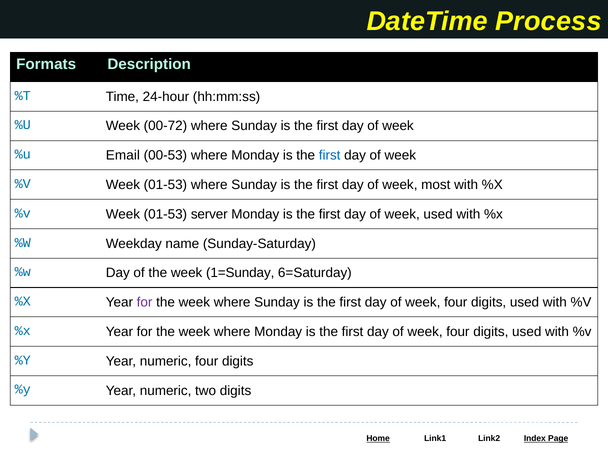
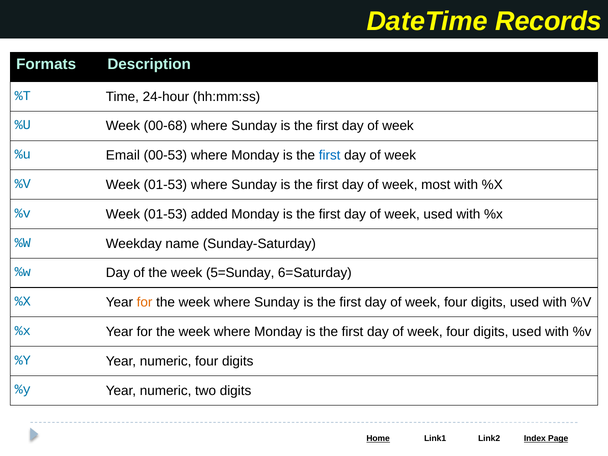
Process: Process -> Records (549, 21)
00-72: 00-72 -> 00-68 (165, 126)
server: server -> added (209, 214)
1=Sunday: 1=Sunday -> 5=Sunday (240, 273)
for colour: purple -> orange (145, 302)
